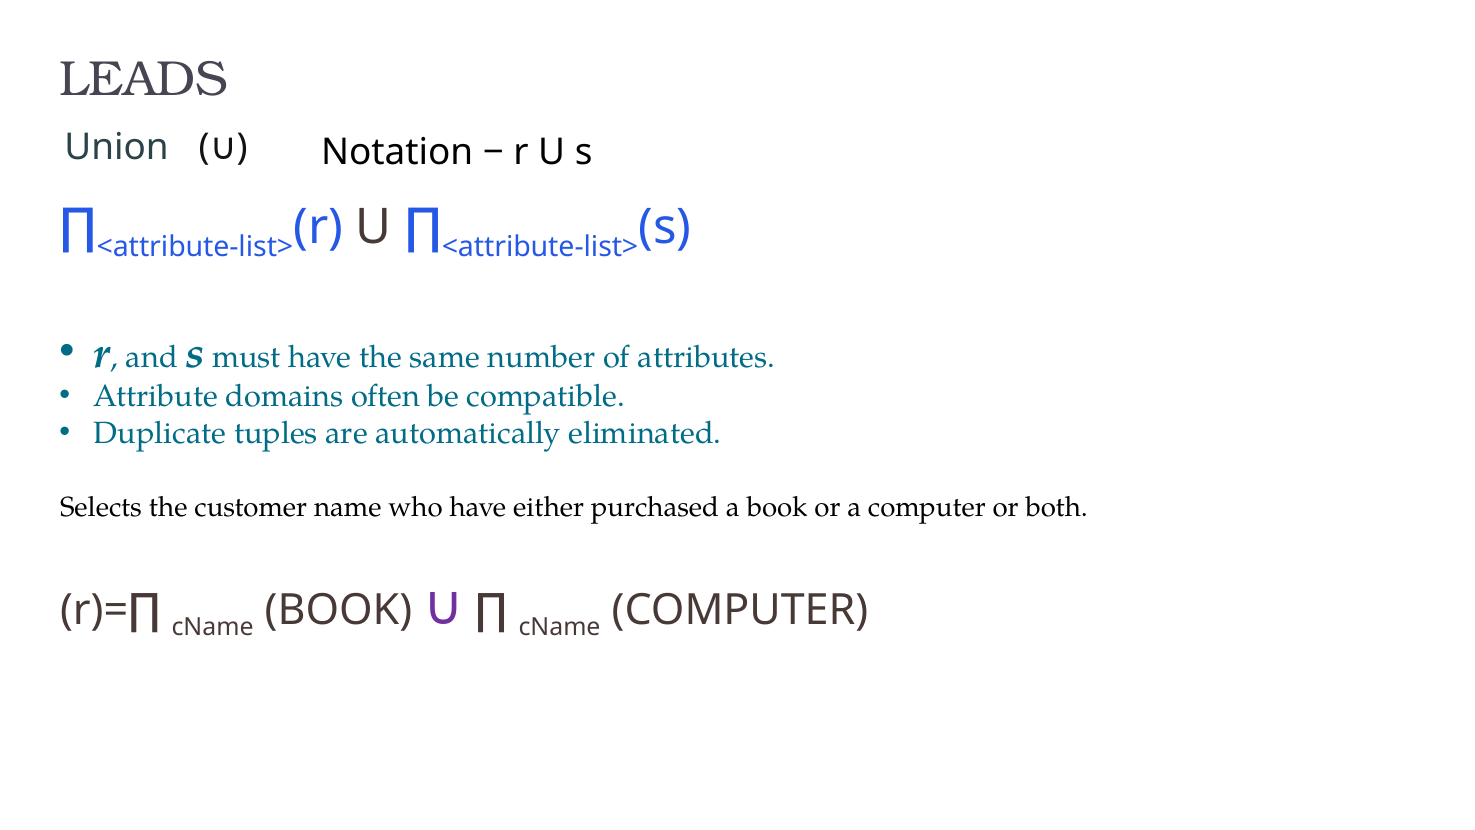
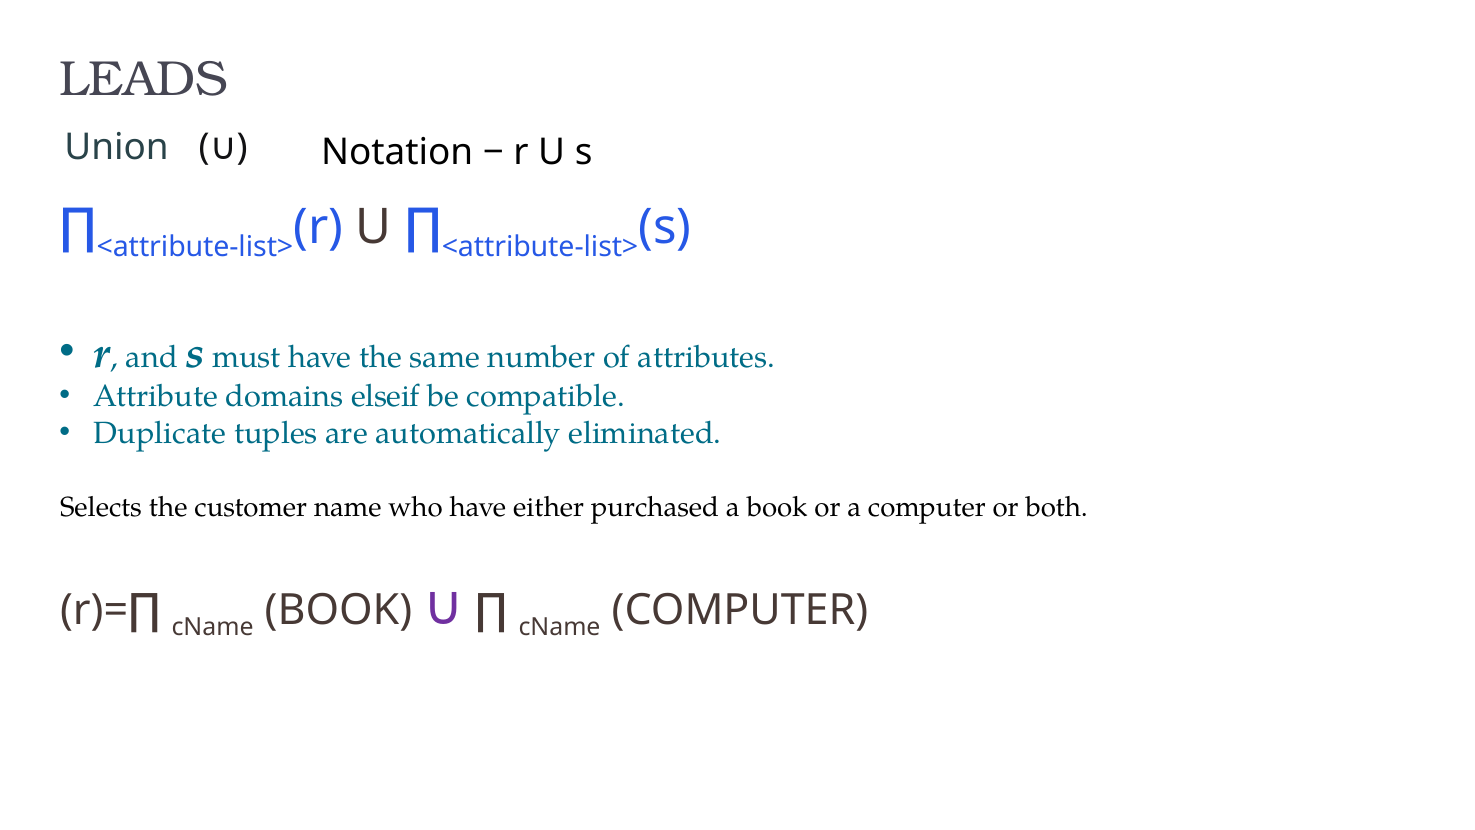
often: often -> elseif (386, 396)
